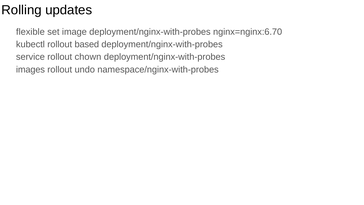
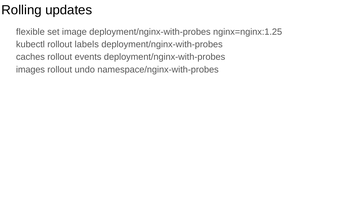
nginx=nginx:6.70: nginx=nginx:6.70 -> nginx=nginx:1.25 (248, 32)
based: based -> labels (87, 44)
service: service -> caches (30, 57)
chown: chown -> events (88, 57)
